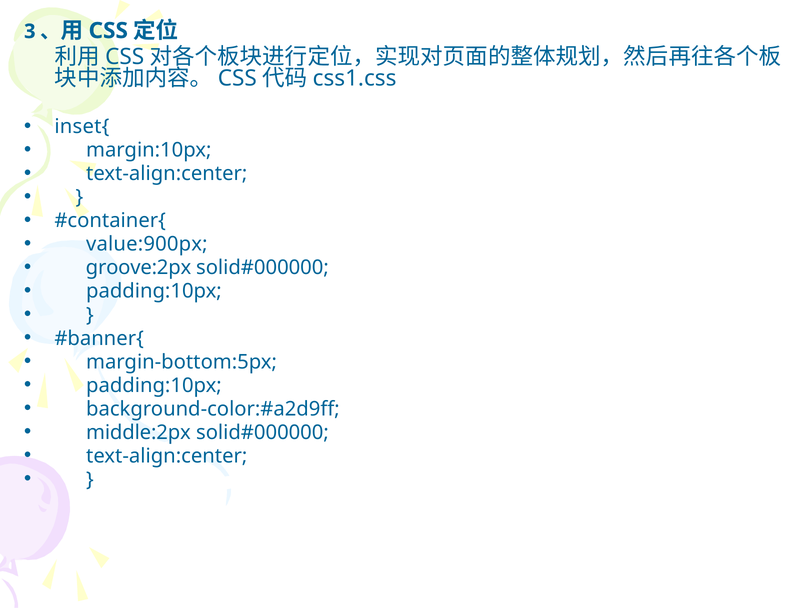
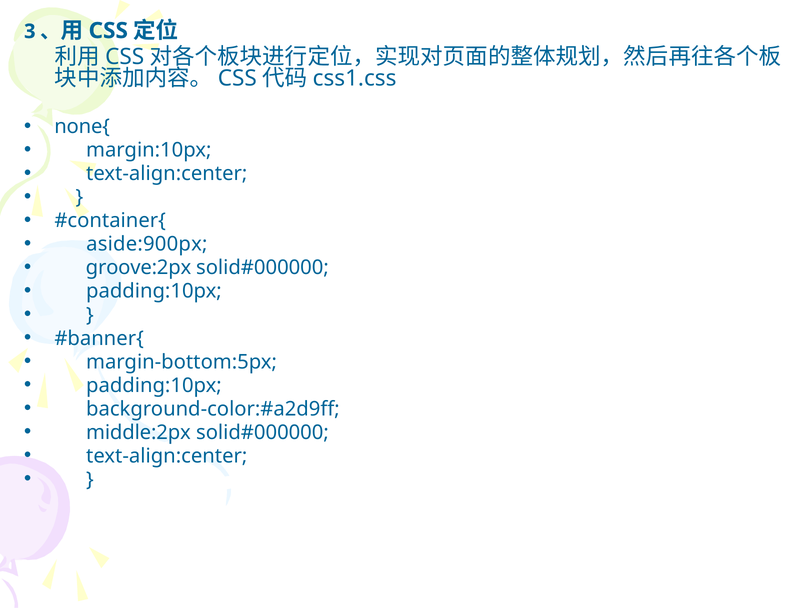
inset{: inset{ -> none{ (82, 127)
value:900px: value:900px -> aside:900px (147, 244)
